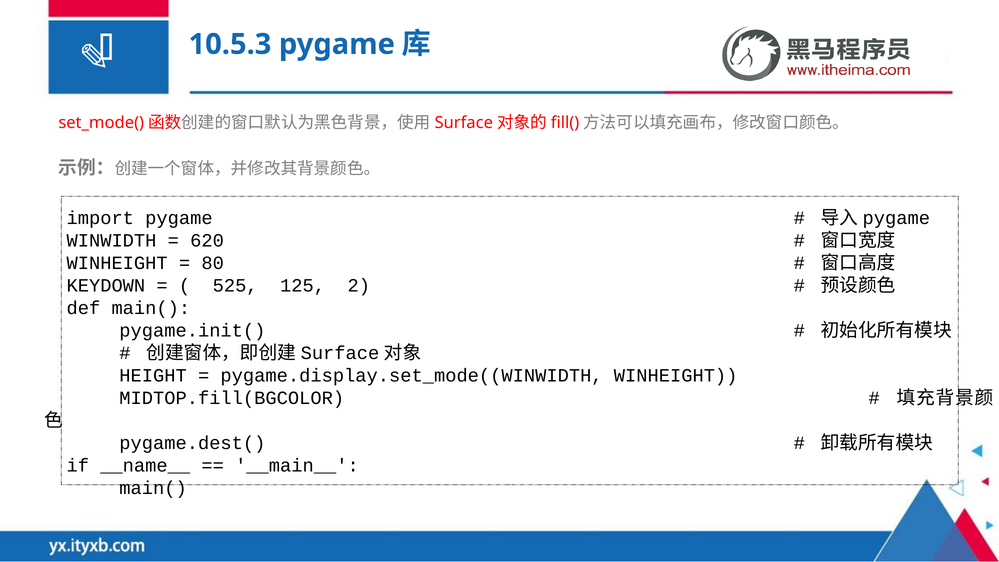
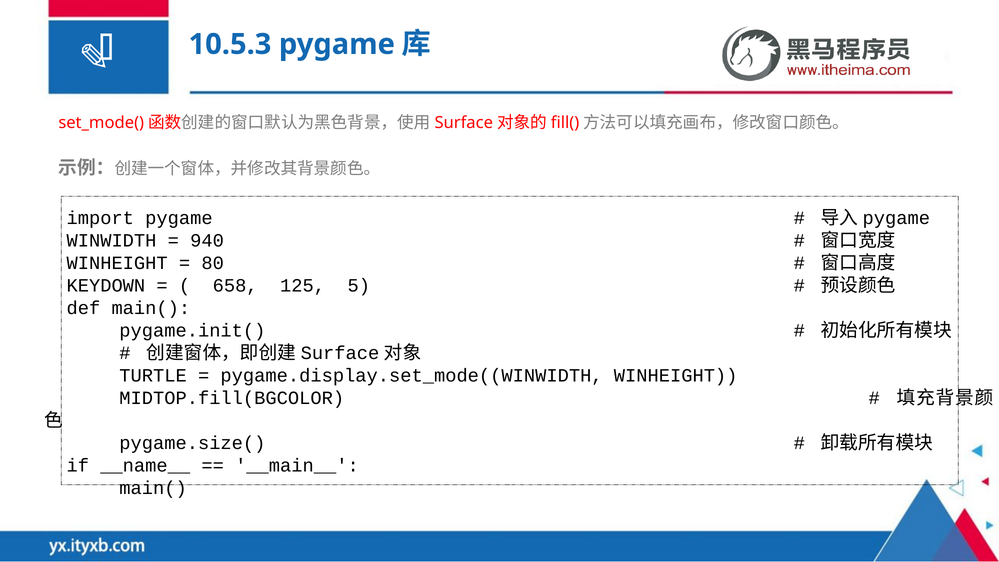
620: 620 -> 940 (207, 241)
525: 525 -> 658 (235, 286)
2: 2 -> 5 (359, 286)
HEIGHT: HEIGHT -> TURTLE (153, 375)
pygame.dest(: pygame.dest( -> pygame.size( (192, 443)
